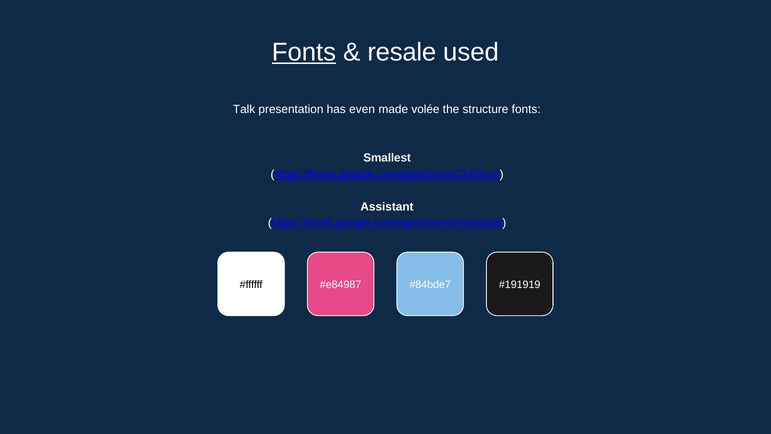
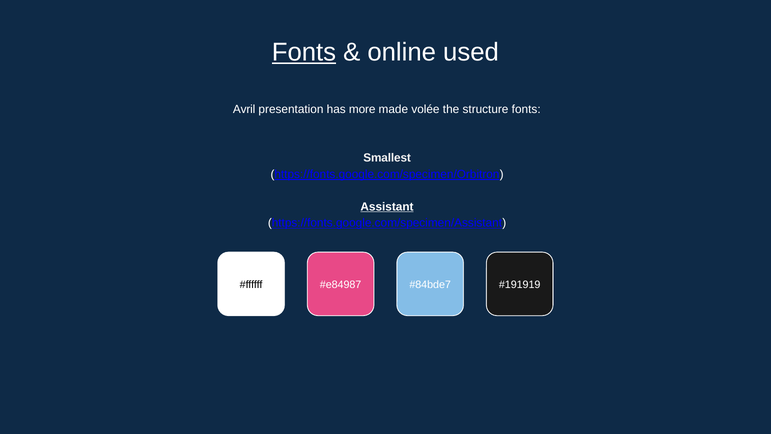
resale: resale -> online (402, 52)
Talk: Talk -> Avril (244, 109)
even: even -> more (362, 109)
Assistant underline: none -> present (387, 207)
